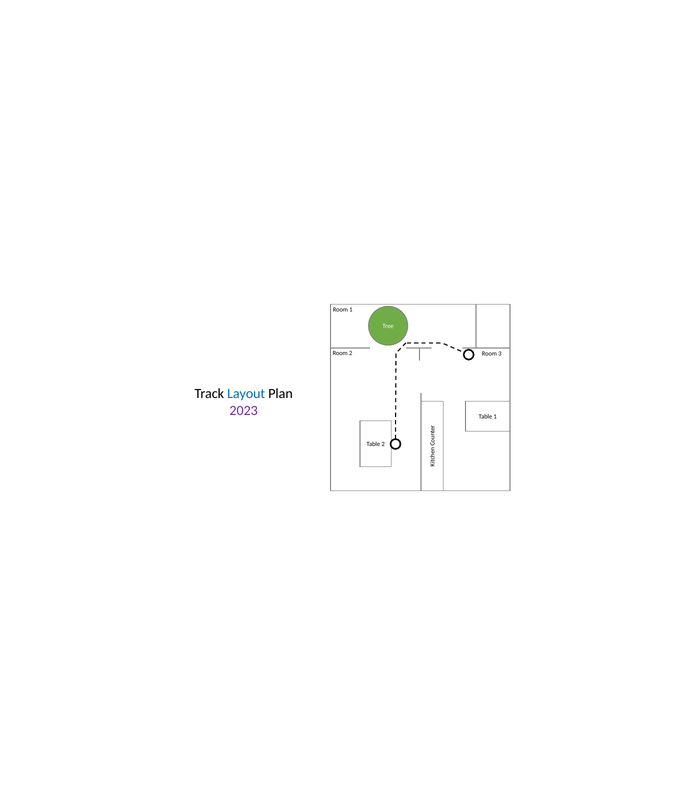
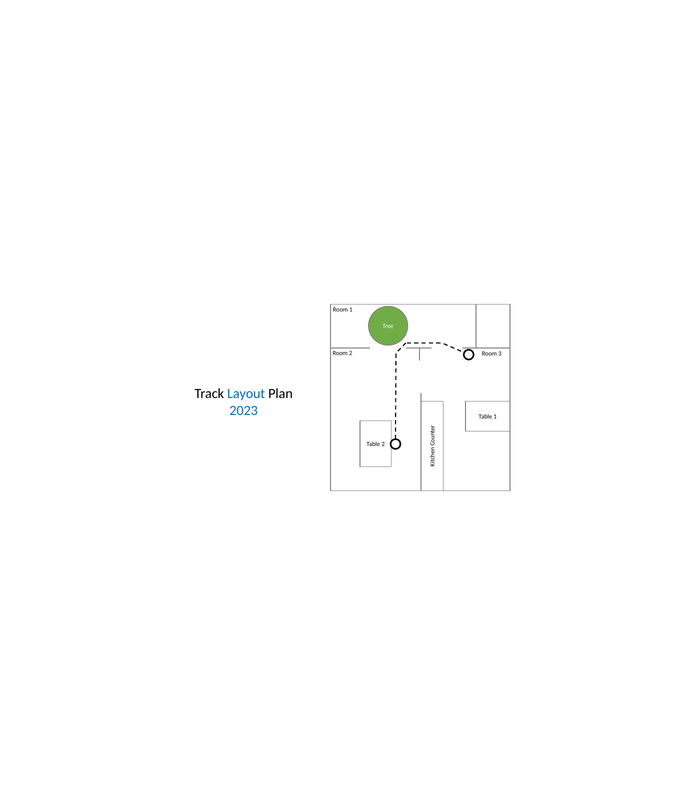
2023 colour: purple -> blue (244, 410)
